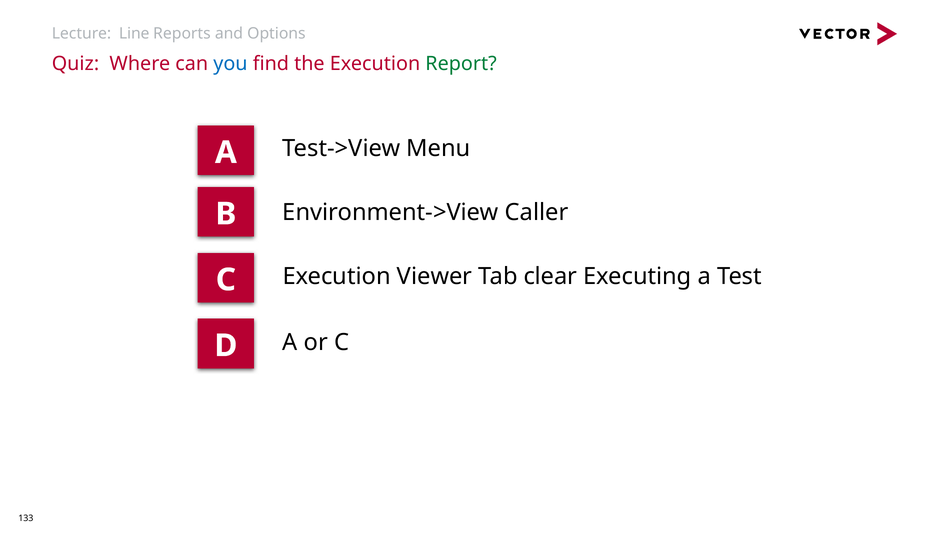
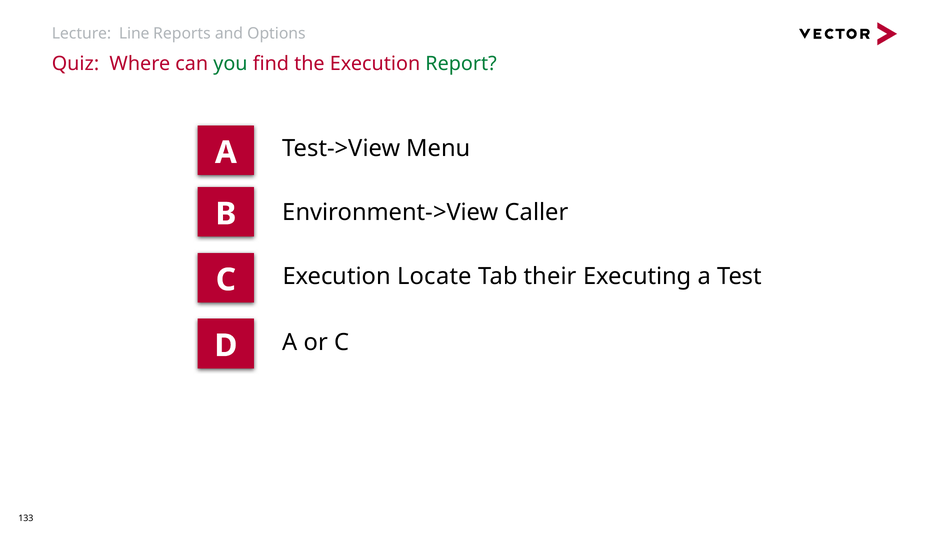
you colour: blue -> green (230, 64)
Viewer: Viewer -> Locate (434, 277)
clear: clear -> their (550, 277)
